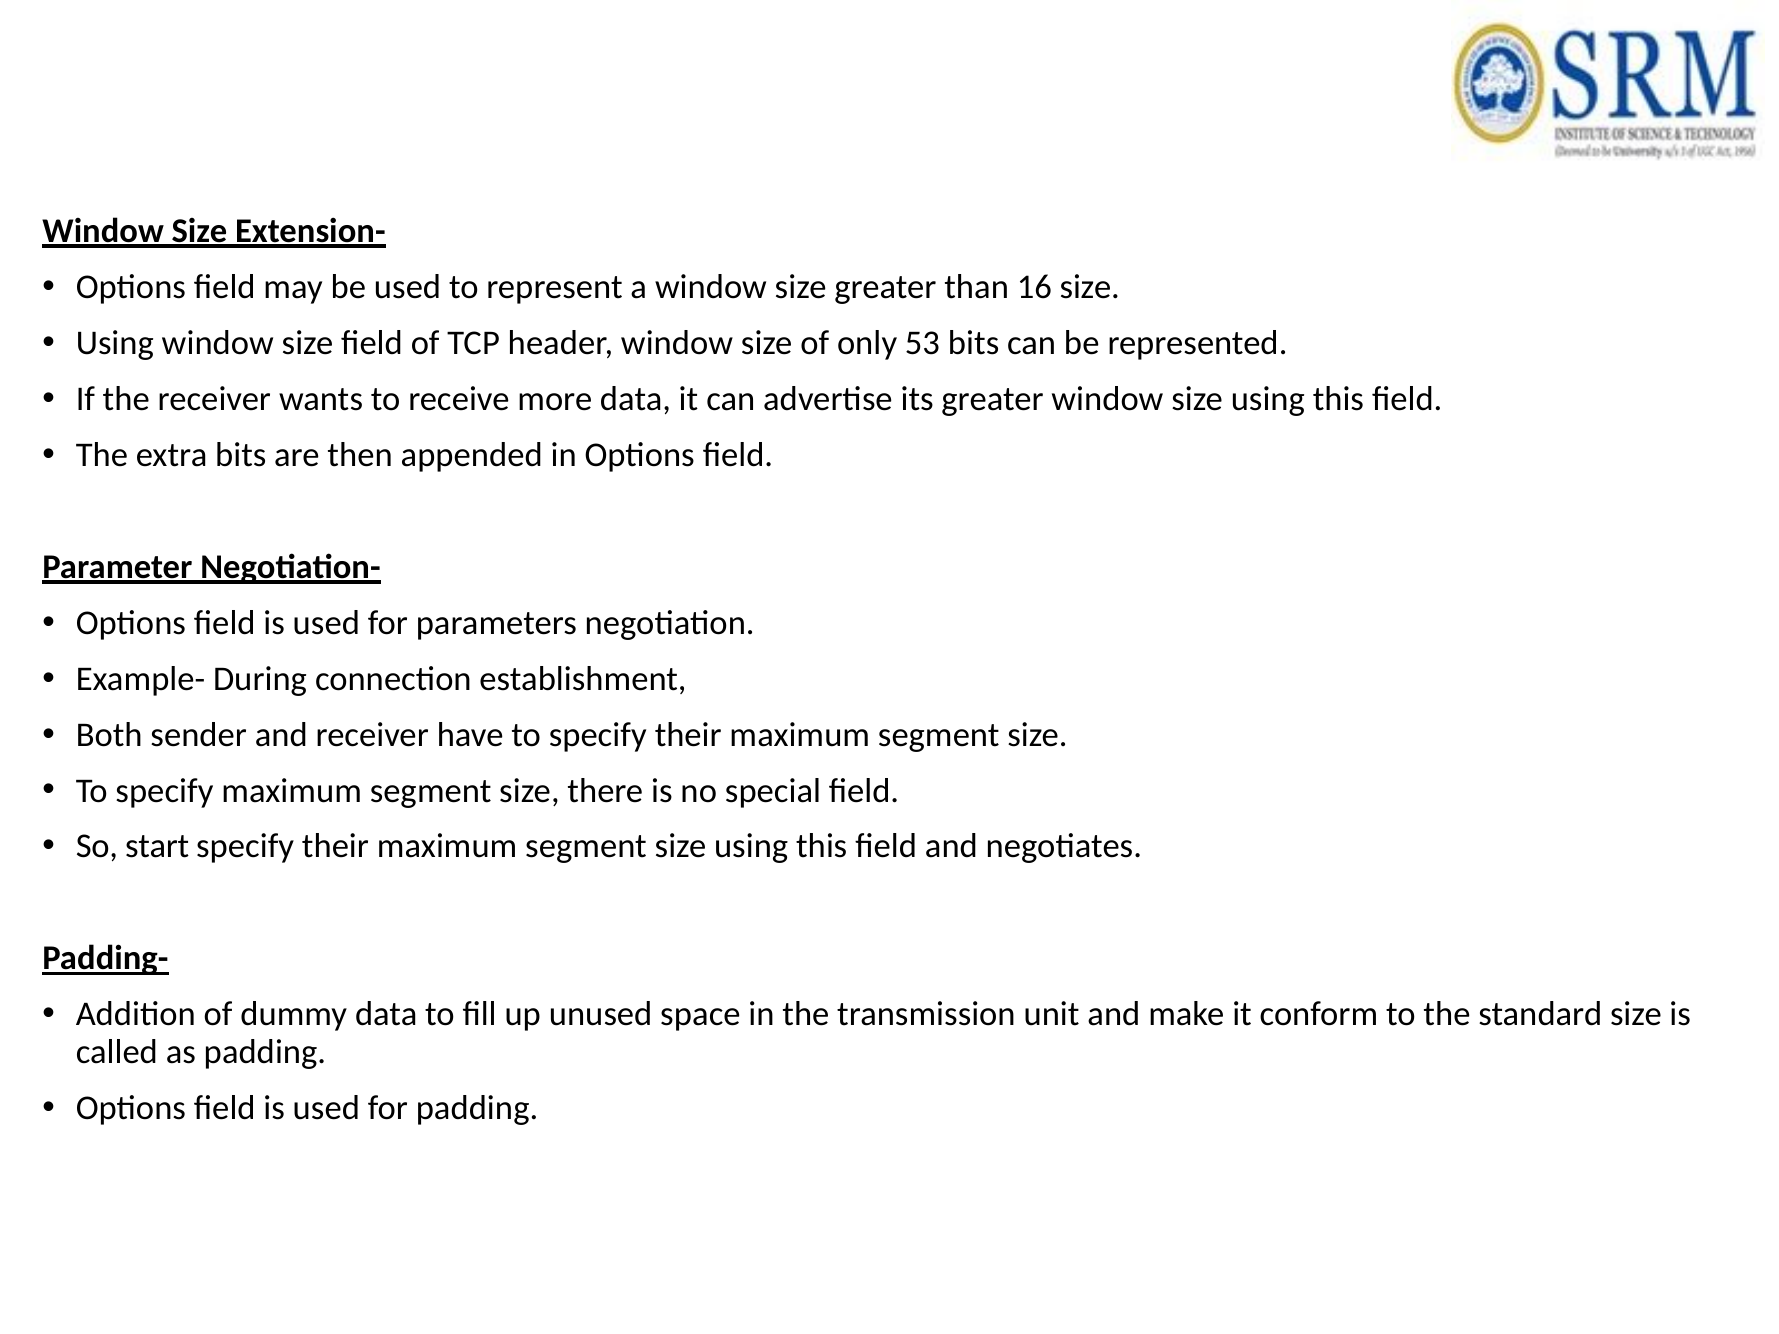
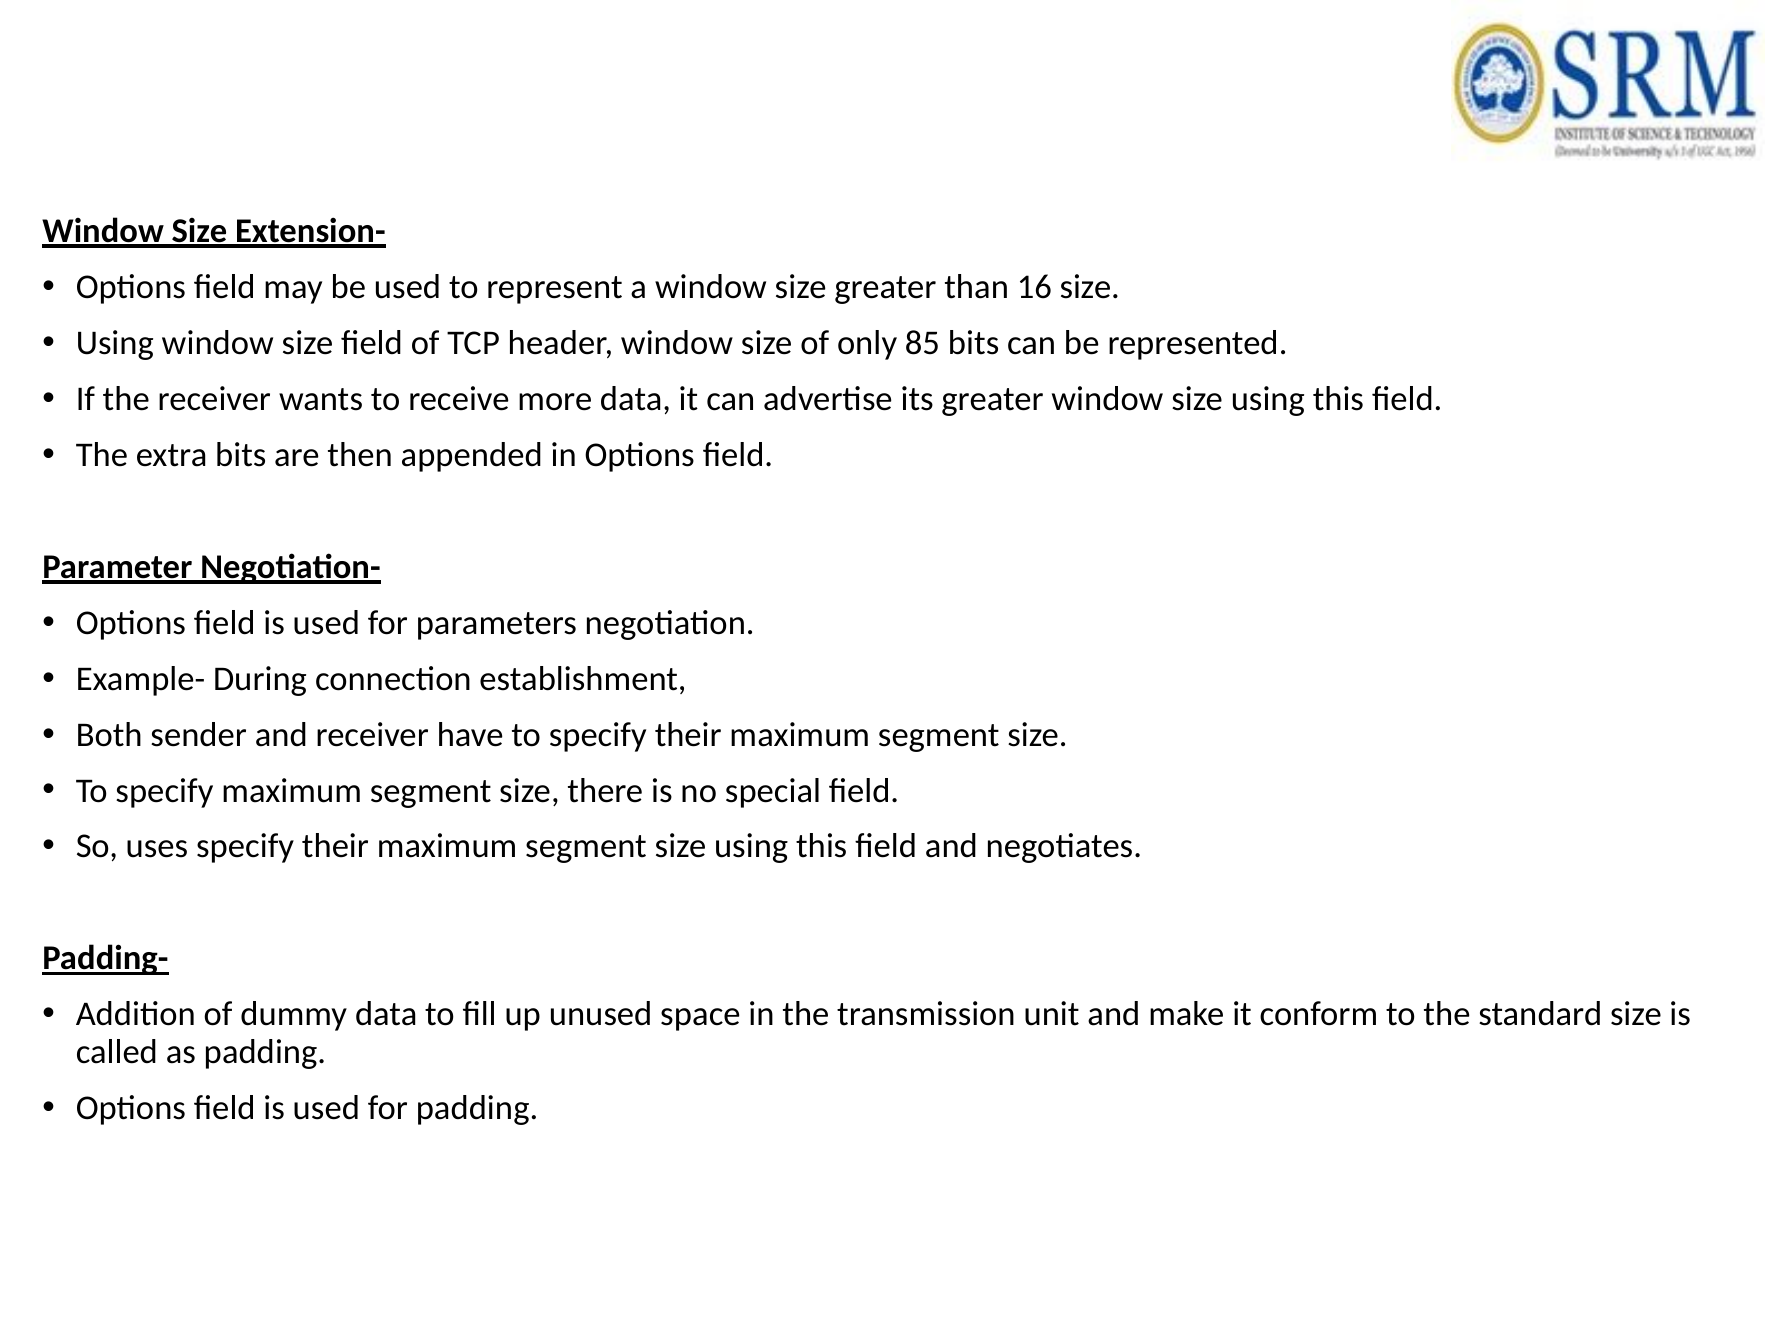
53: 53 -> 85 (922, 343)
start: start -> uses (157, 847)
